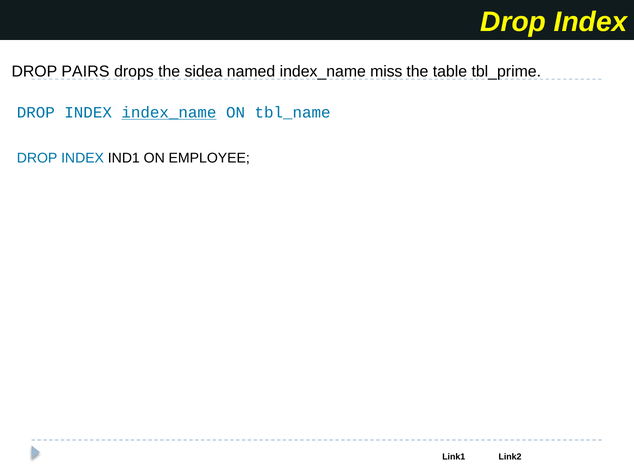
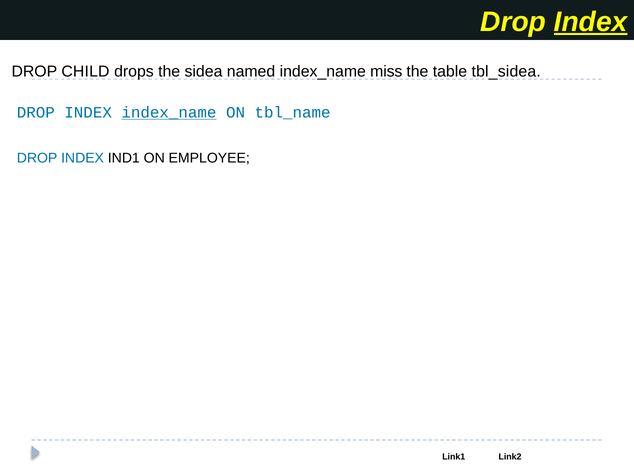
Index underline: none -> present (591, 22)
PAIRS: PAIRS -> CHILD (85, 72)
tbl_prime: tbl_prime -> tbl_sidea (506, 72)
